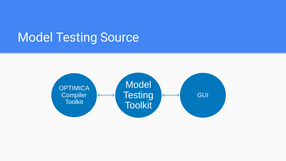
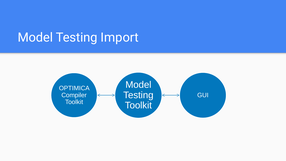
Source: Source -> Import (120, 38)
